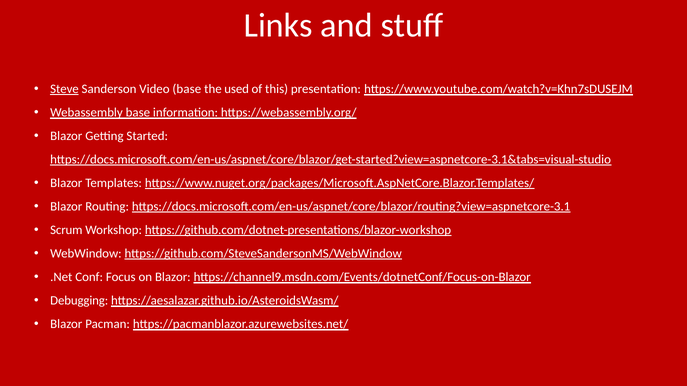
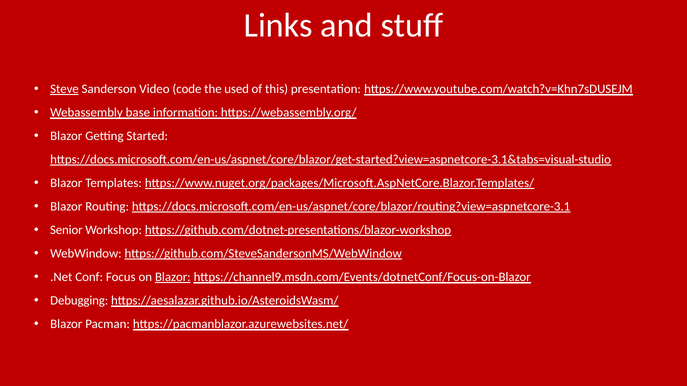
Video base: base -> code (187, 89)
Scrum: Scrum -> Senior (66, 230)
Blazor underline: none -> present (173, 277)
